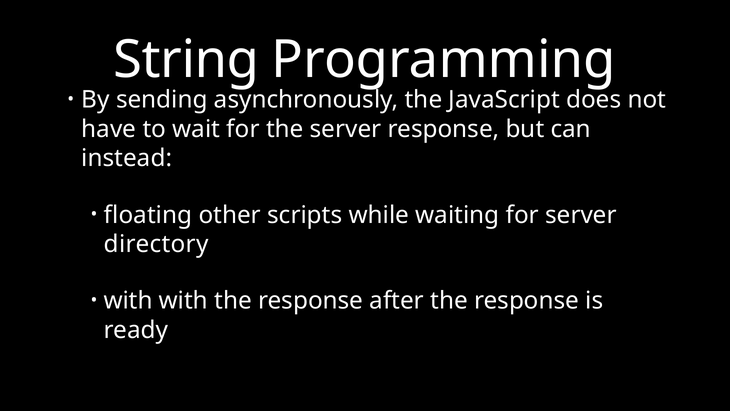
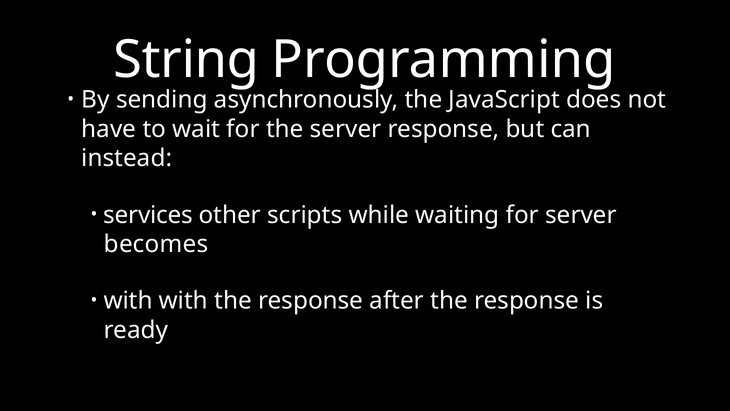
floating: floating -> services (148, 215)
directory: directory -> becomes (156, 244)
